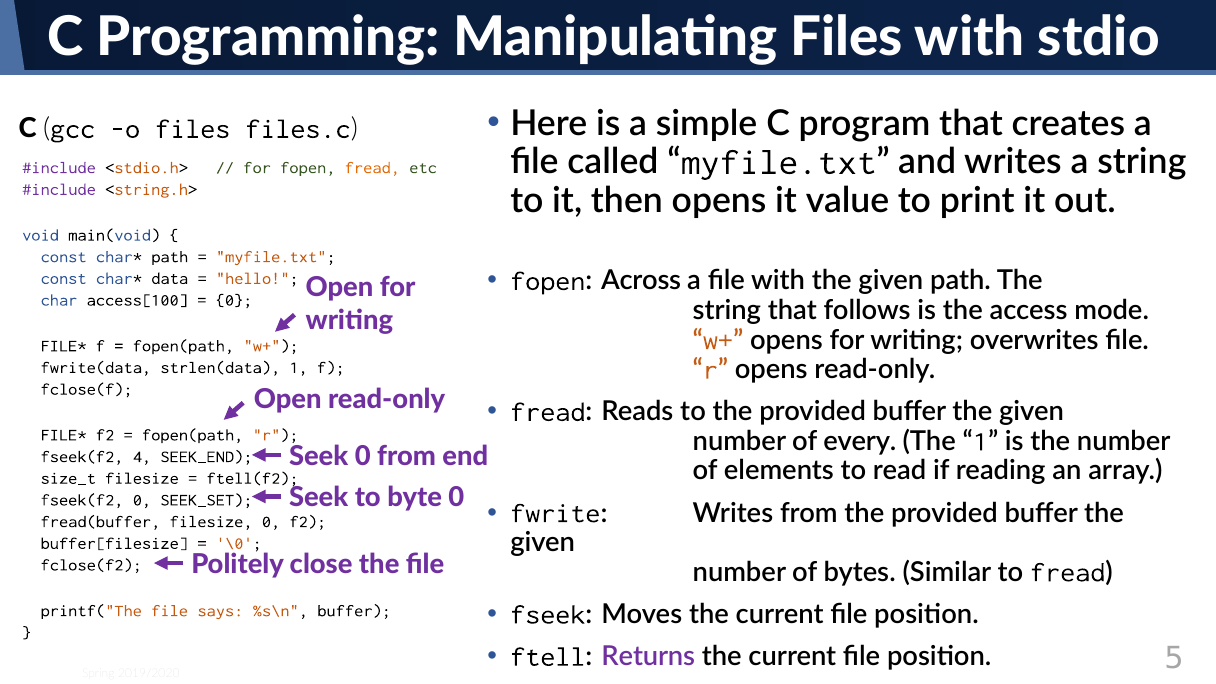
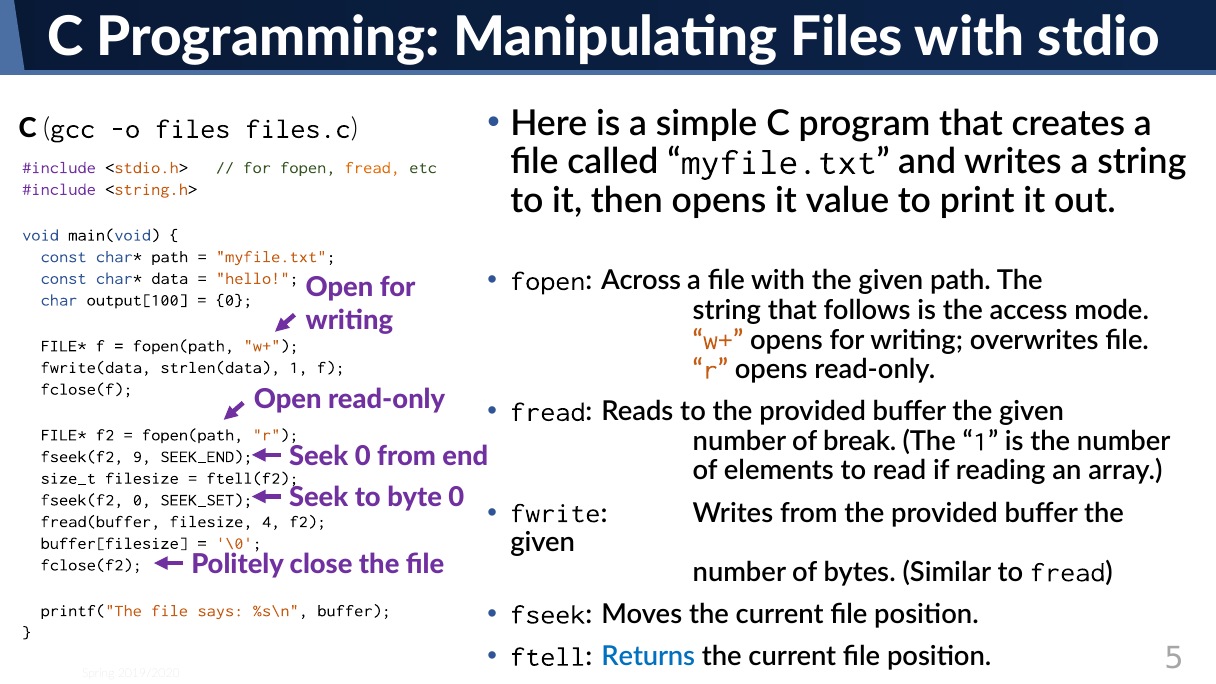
access[100: access[100 -> output[100 (137, 300)
every: every -> break (860, 441)
4: 4 -> 9 (142, 457)
filesize 0: 0 -> 4 (271, 522)
Returns colour: purple -> blue (648, 657)
